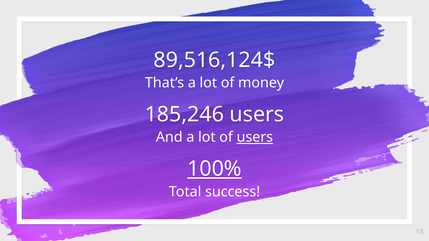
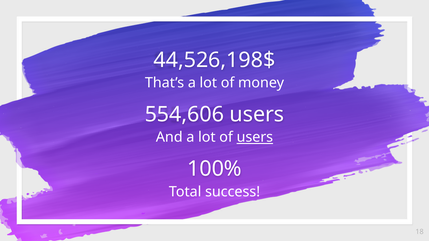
89,516,124$: 89,516,124$ -> 44,526,198$ (214, 60)
185,246: 185,246 -> 554,606 (184, 115)
100% underline: present -> none (214, 169)
